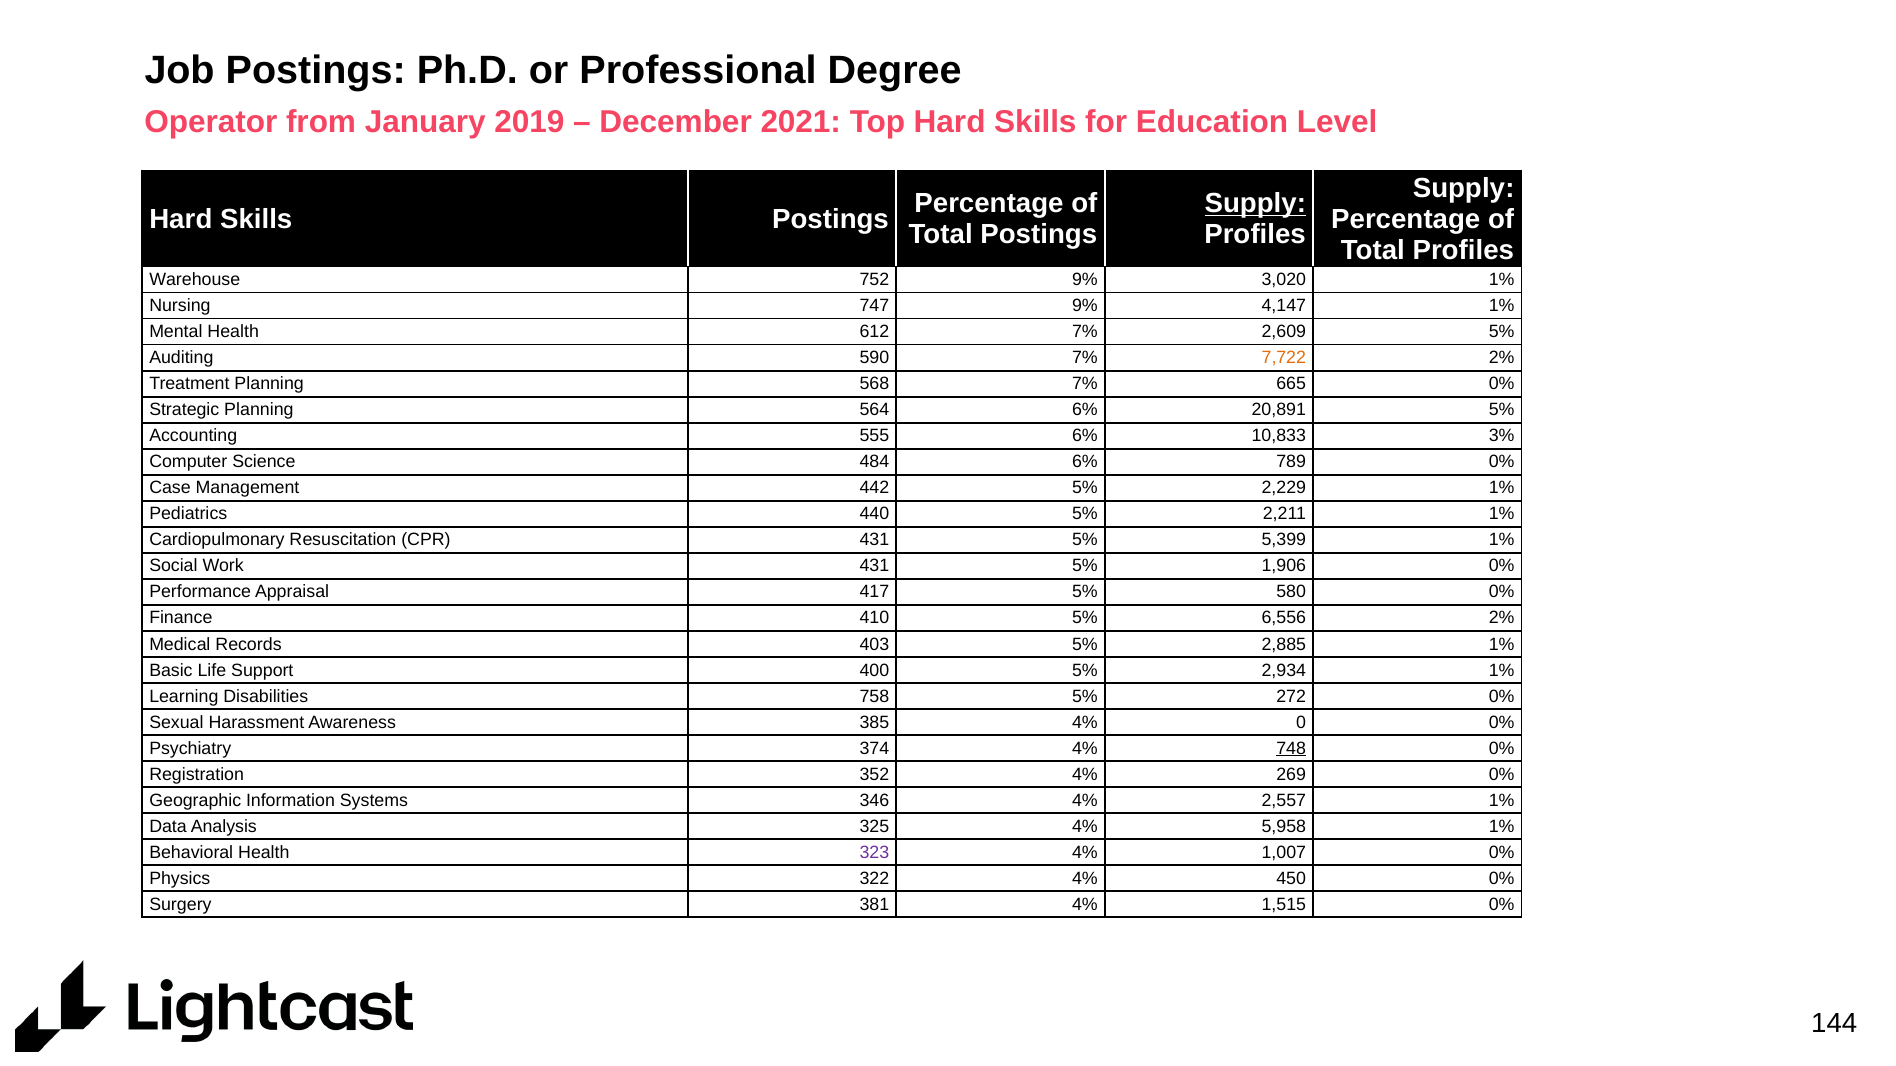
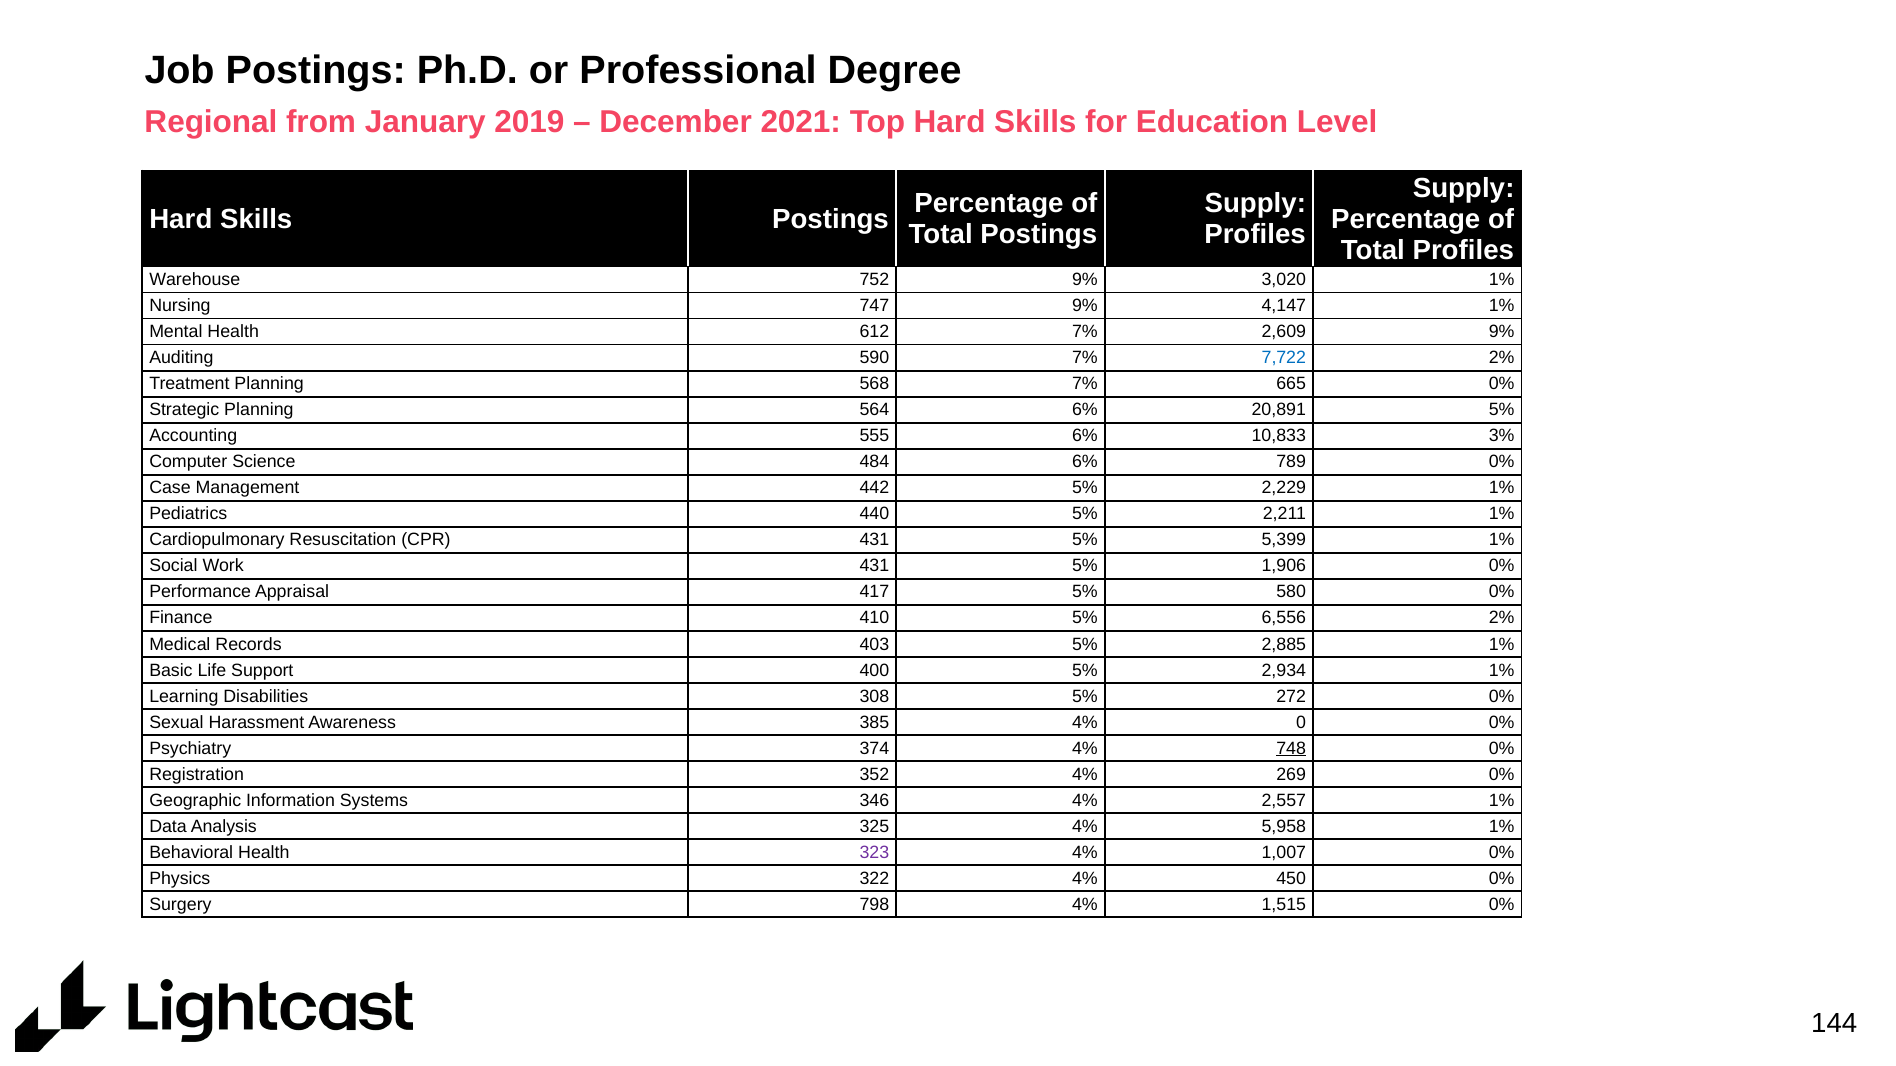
Operator: Operator -> Regional (211, 122)
Supply underline: present -> none (1255, 204)
2,609 5%: 5% -> 9% (1502, 332)
7,722 colour: orange -> blue (1284, 358)
758: 758 -> 308 (874, 696)
381: 381 -> 798 (874, 905)
